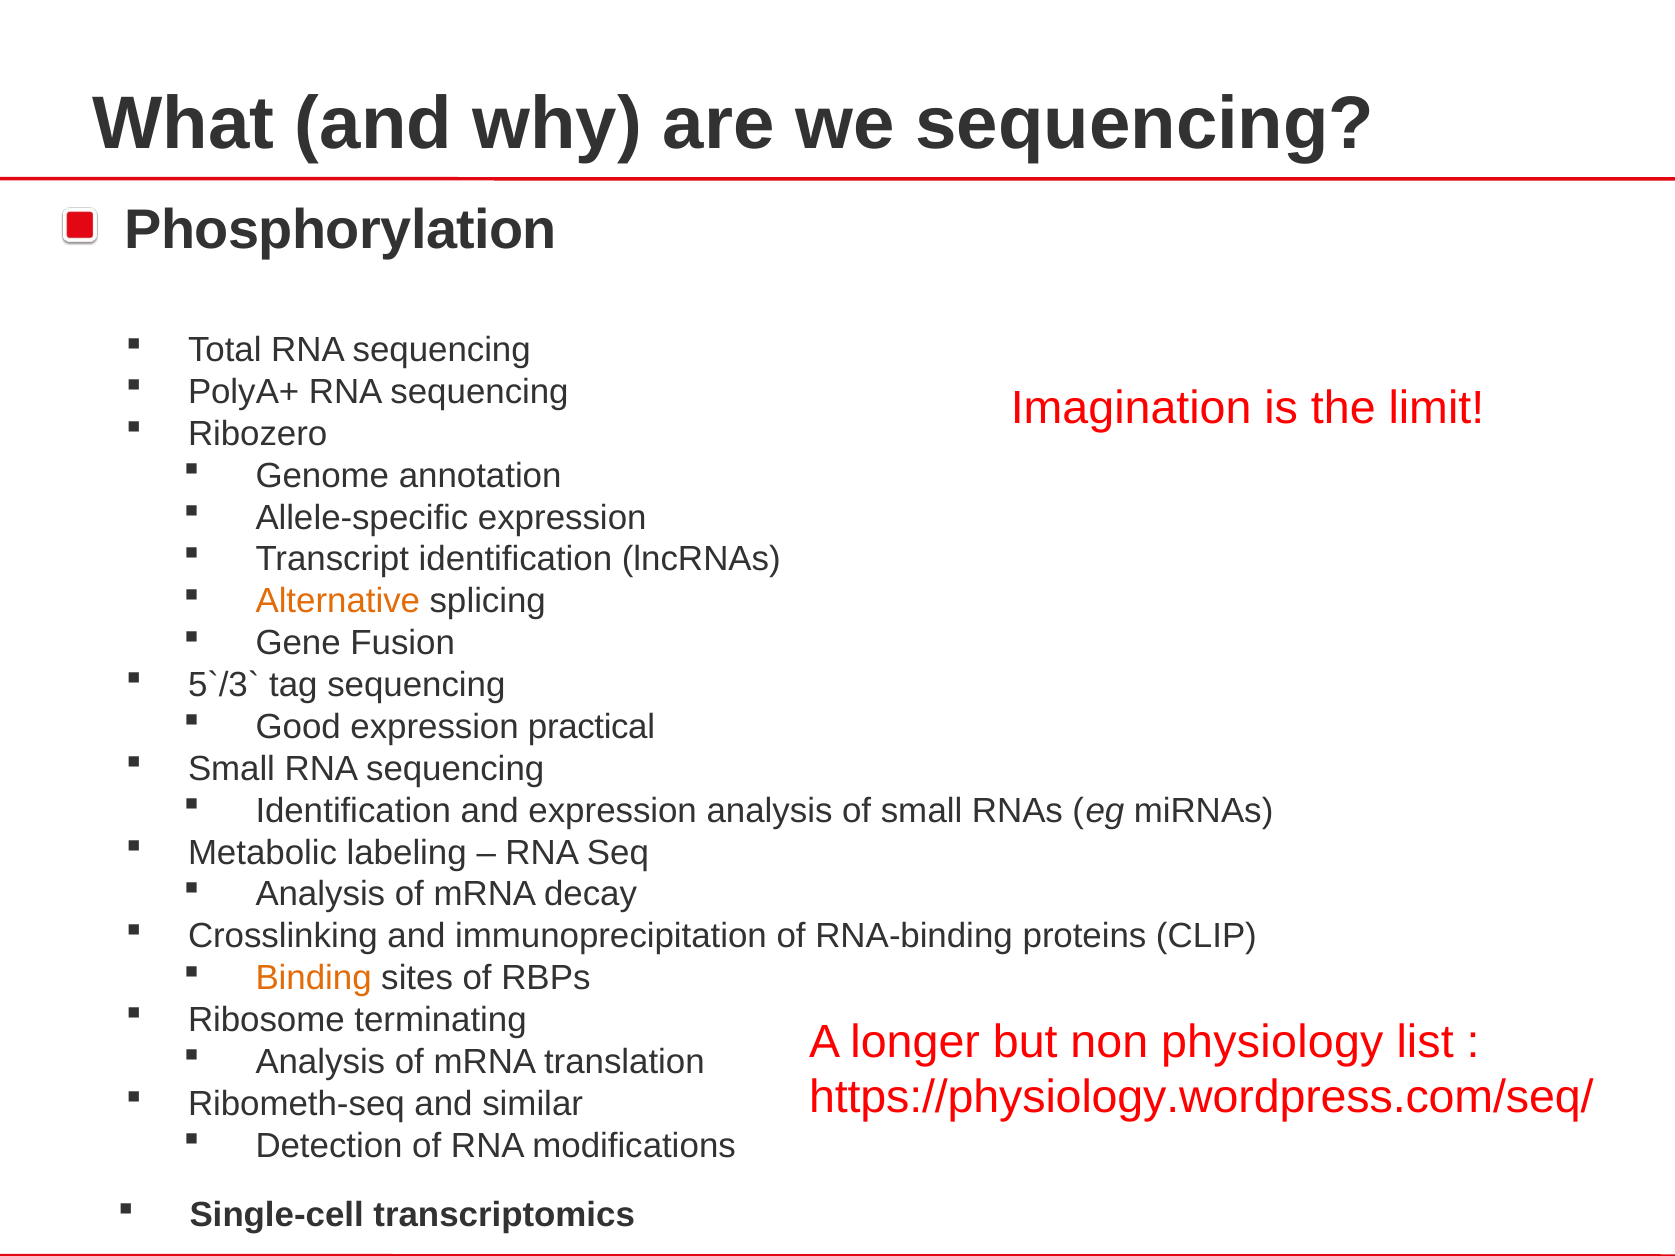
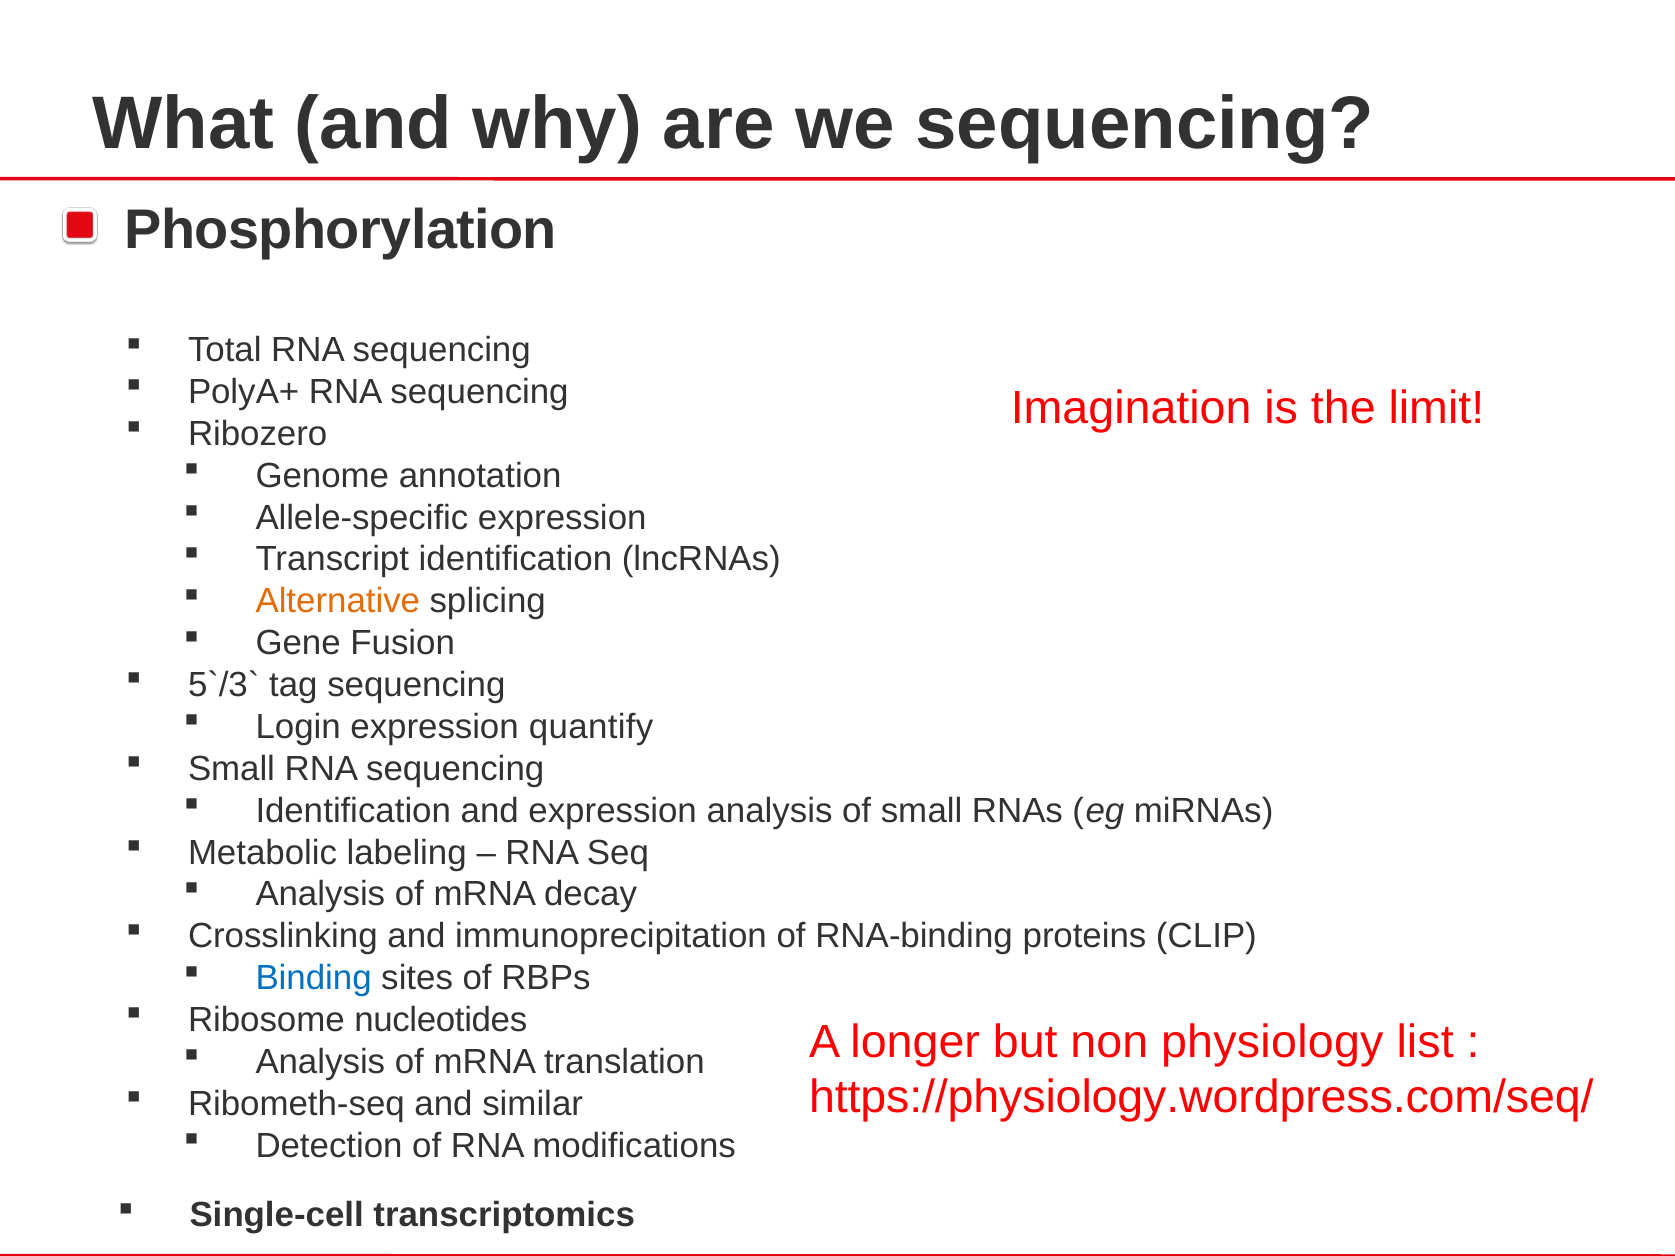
Good: Good -> Login (298, 727)
practical: practical -> quantify (591, 727)
Binding colour: orange -> blue (314, 978)
terminating: terminating -> nucleotides (441, 1020)
